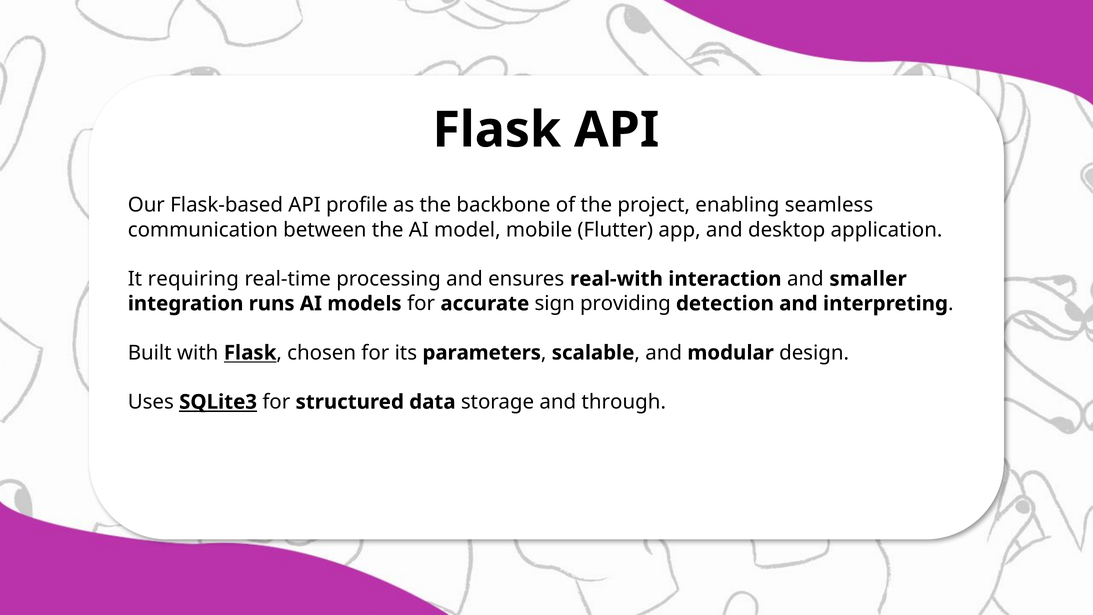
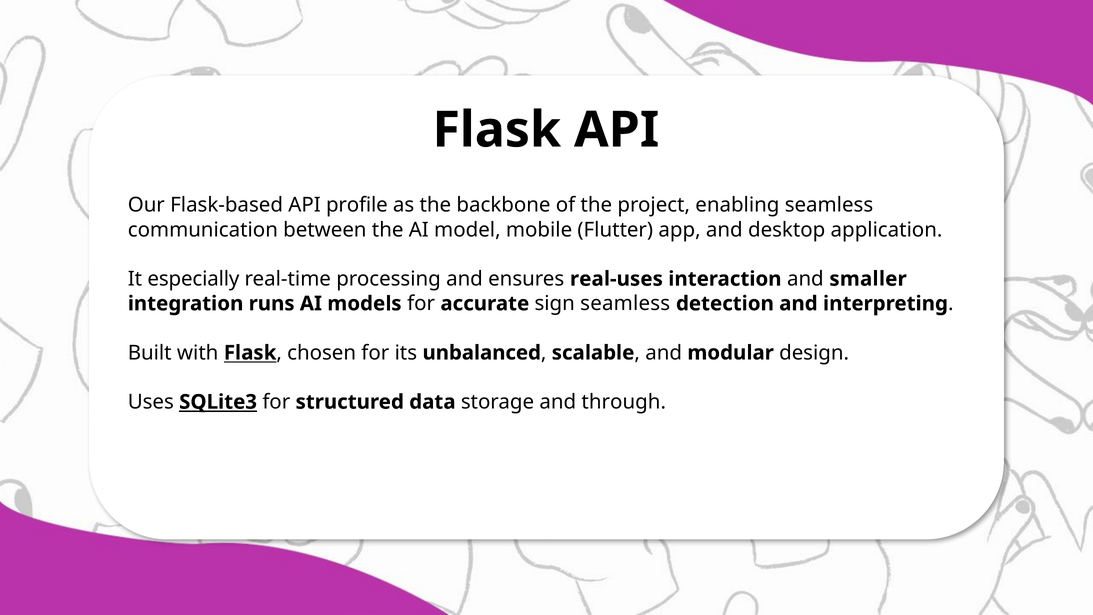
requiring: requiring -> especially (193, 279)
real-with: real-with -> real-uses (616, 279)
sign providing: providing -> seamless (625, 303)
parameters: parameters -> unbalanced (482, 353)
